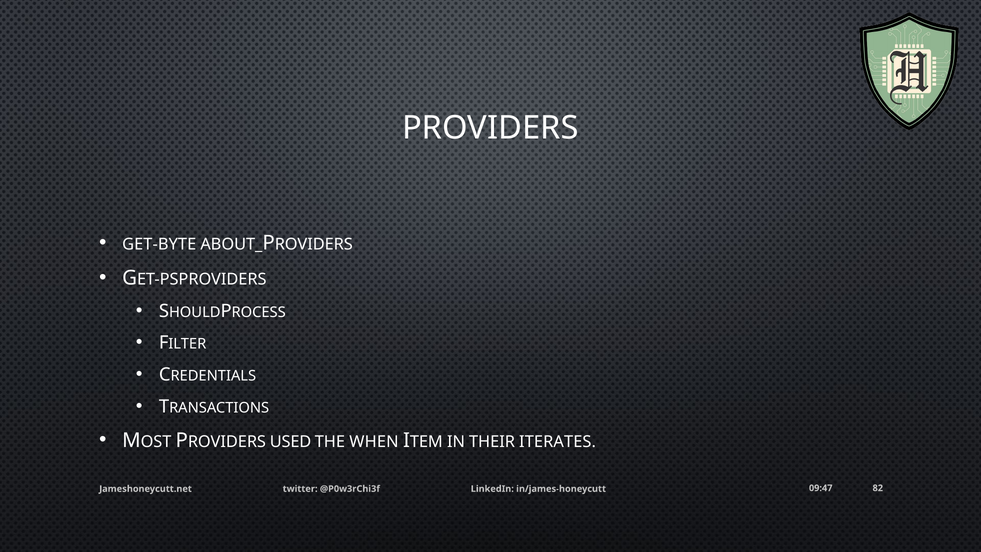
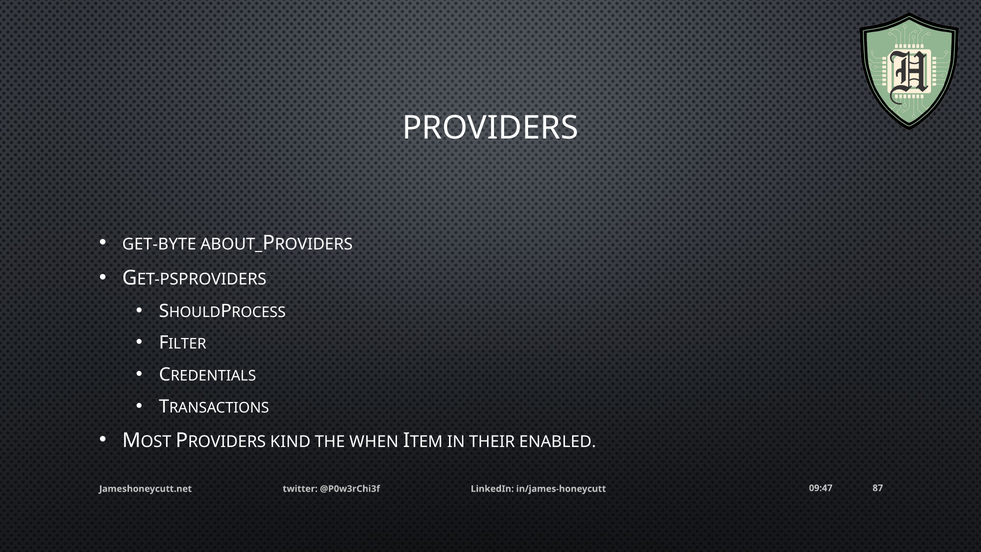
USED: USED -> KIND (290, 442)
ITERATES: ITERATES -> ENABLED (558, 442)
82: 82 -> 87 (878, 488)
